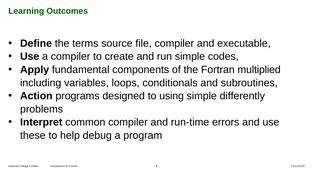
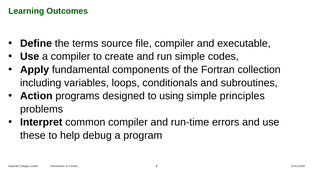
multiplied: multiplied -> collection (259, 70)
differently: differently -> principles (242, 96)
